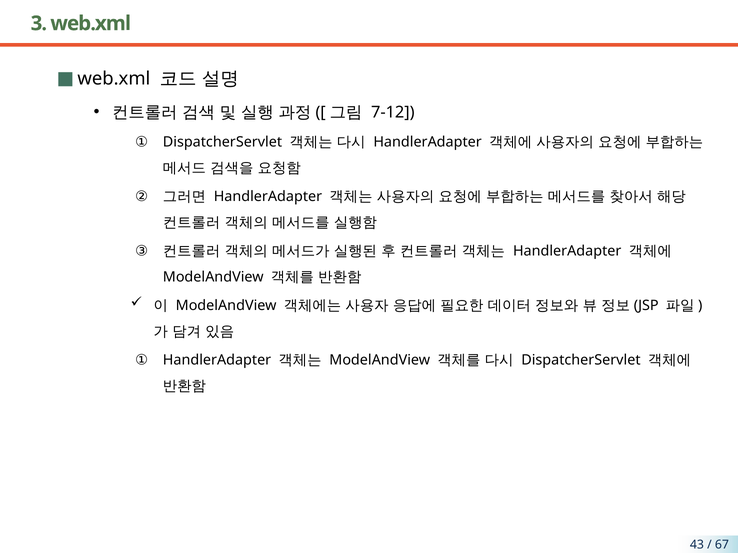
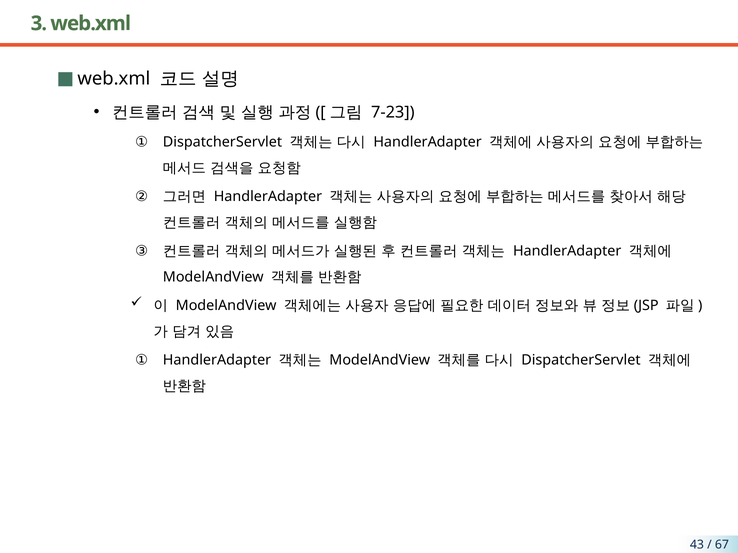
7-12: 7-12 -> 7-23 (393, 112)
